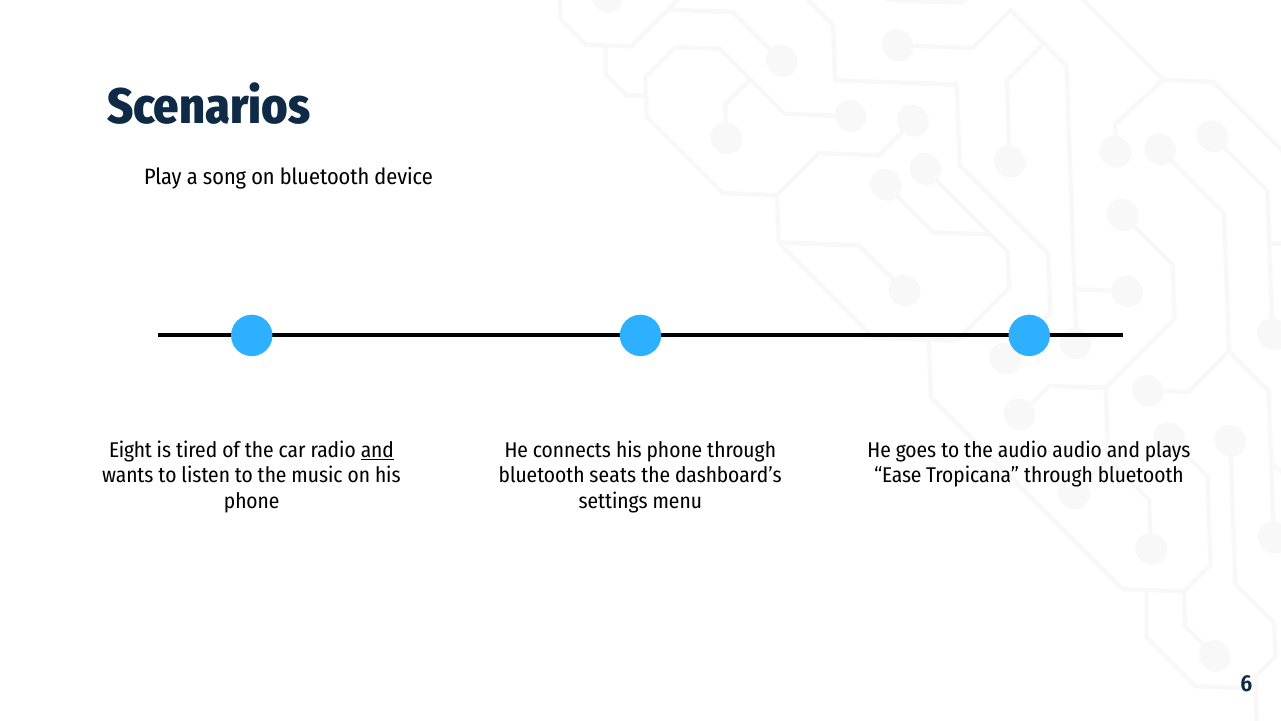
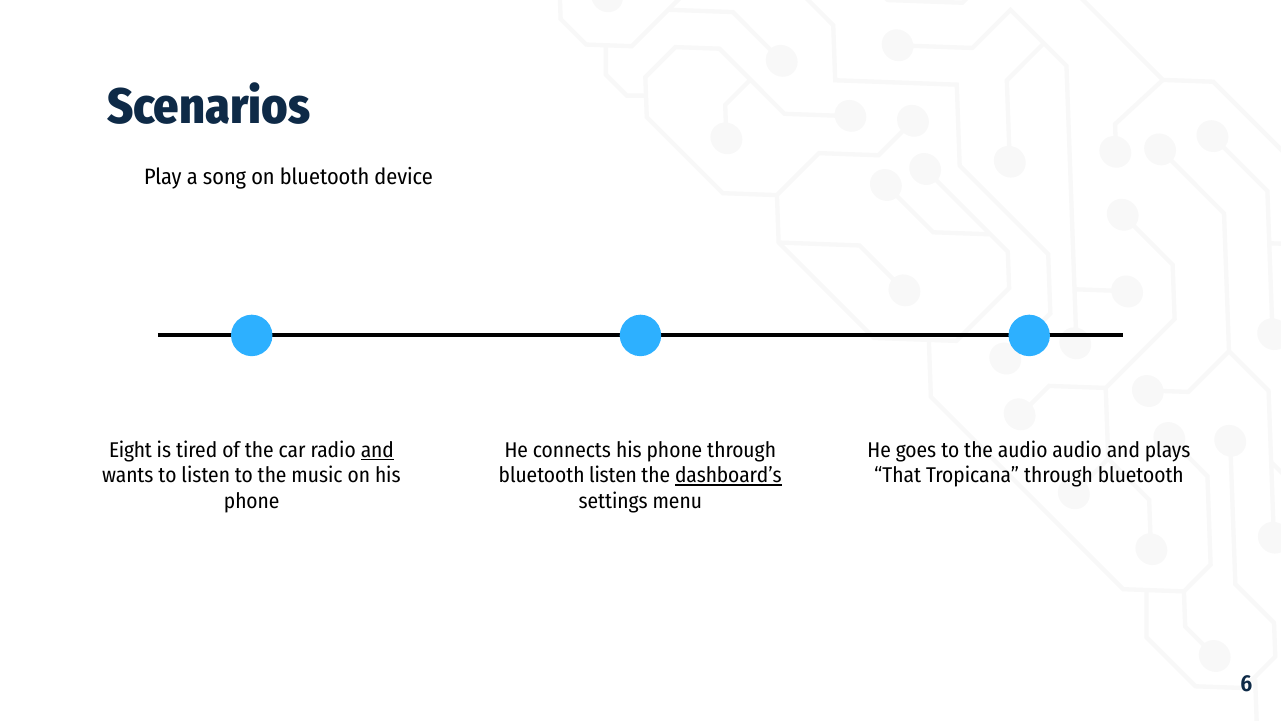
bluetooth seats: seats -> listen (613, 476)
dashboard’s underline: none -> present (728, 476)
Ease: Ease -> That (898, 476)
